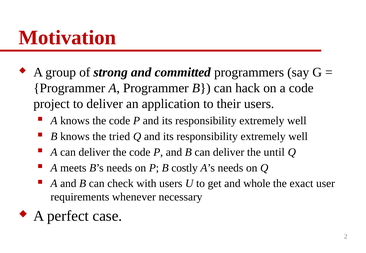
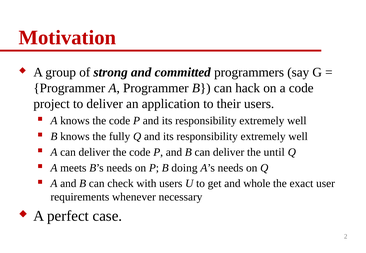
tried: tried -> fully (120, 137)
costly: costly -> doing (184, 168)
